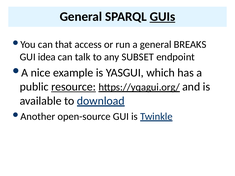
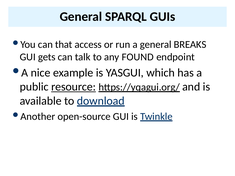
GUIs underline: present -> none (162, 17)
idea: idea -> gets (47, 57)
SUBSET: SUBSET -> FOUND (138, 57)
